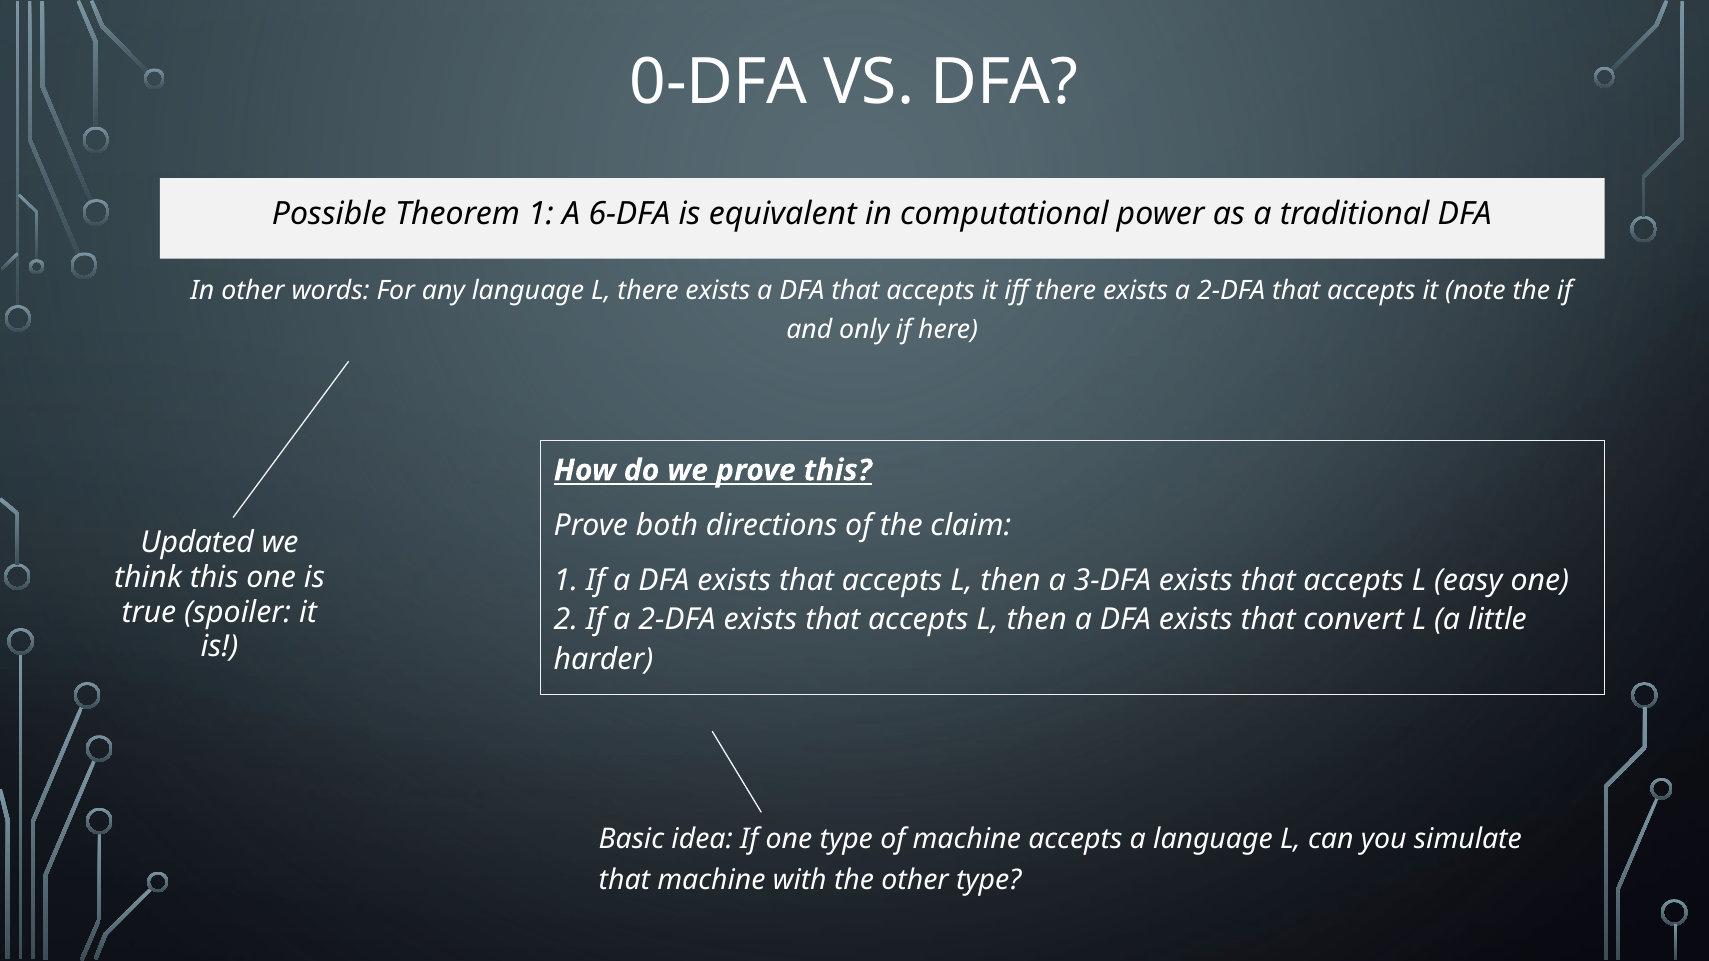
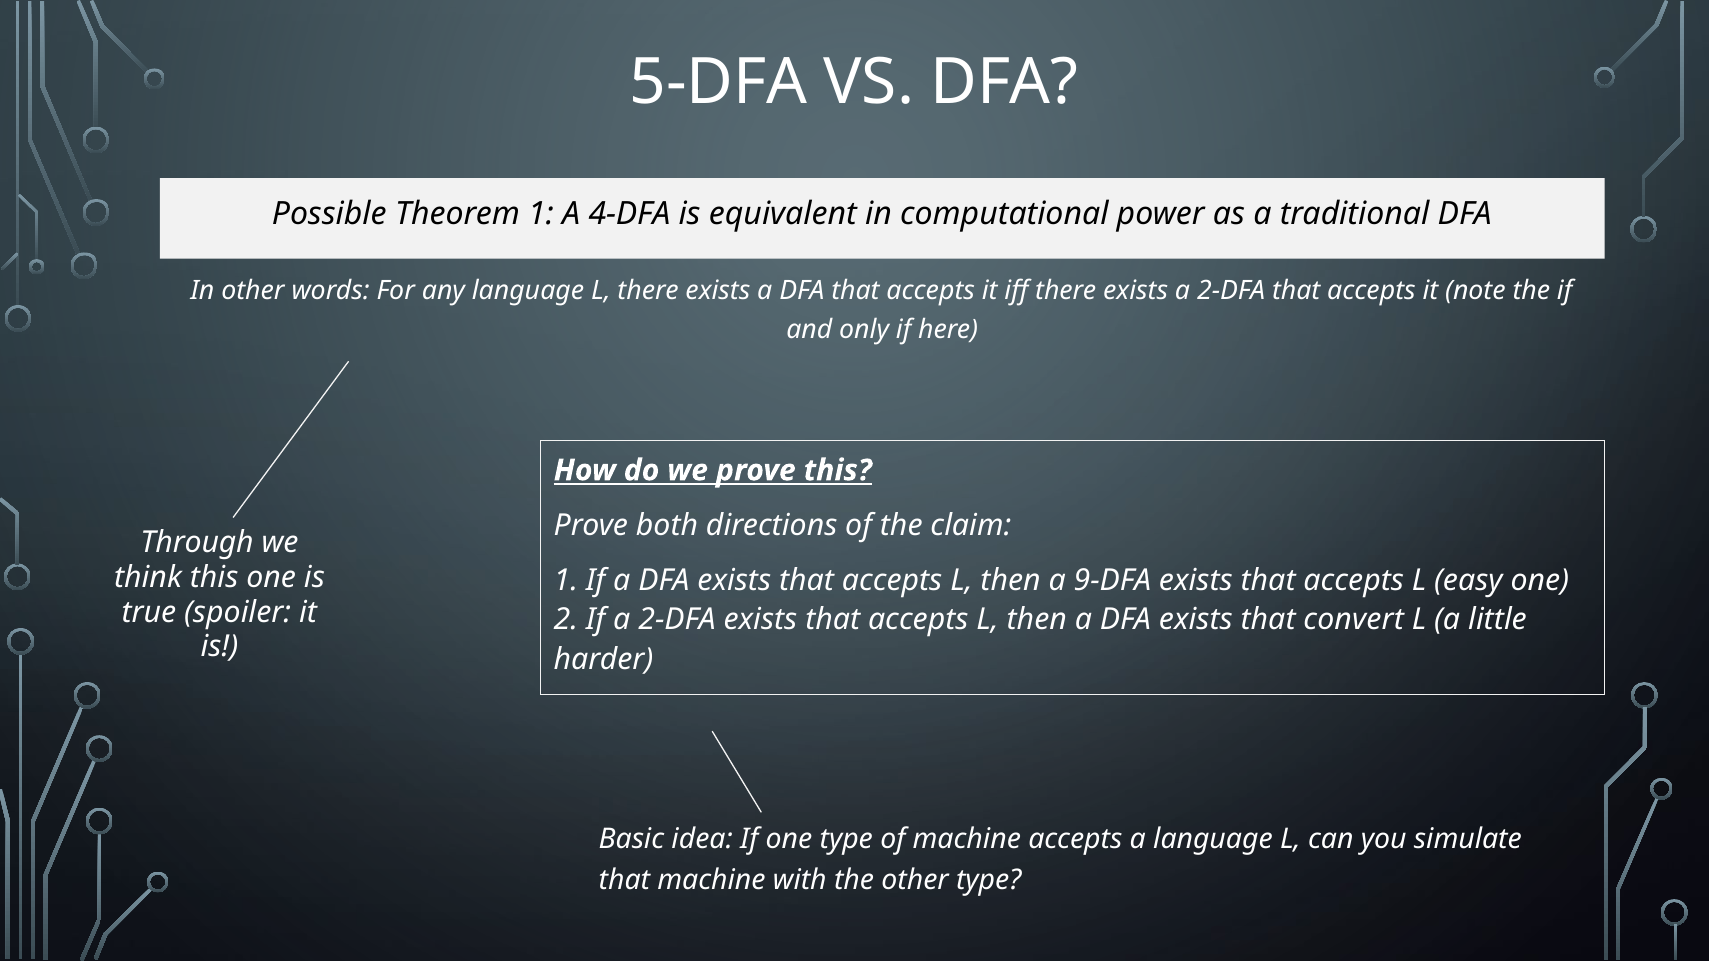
0-DFA: 0-DFA -> 5-DFA (718, 82)
6-DFA: 6-DFA -> 4-DFA (629, 214)
Updated: Updated -> Through (197, 543)
3-DFA: 3-DFA -> 9-DFA (1112, 581)
